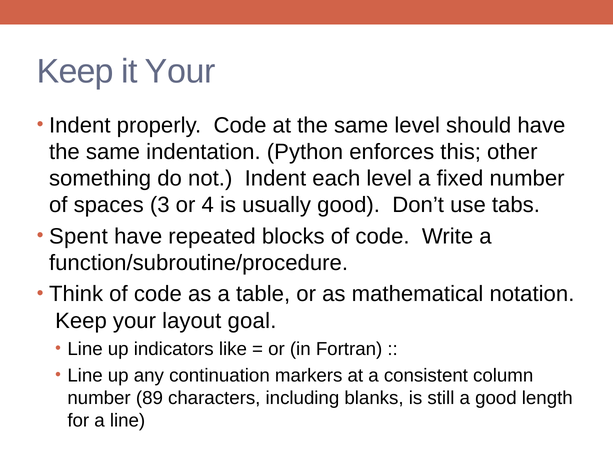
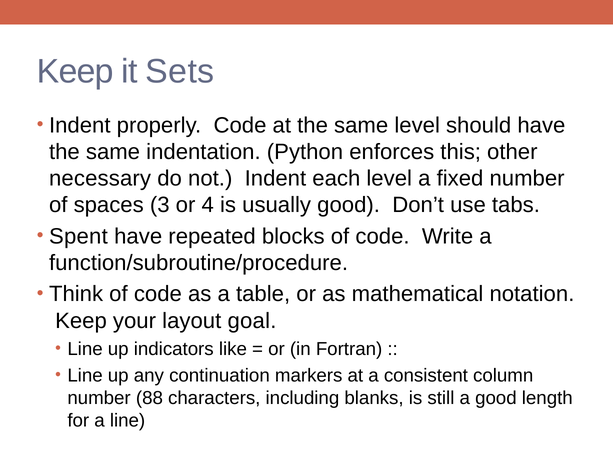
it Your: Your -> Sets (180, 71)
something: something -> necessary (100, 178)
89: 89 -> 88 (149, 398)
